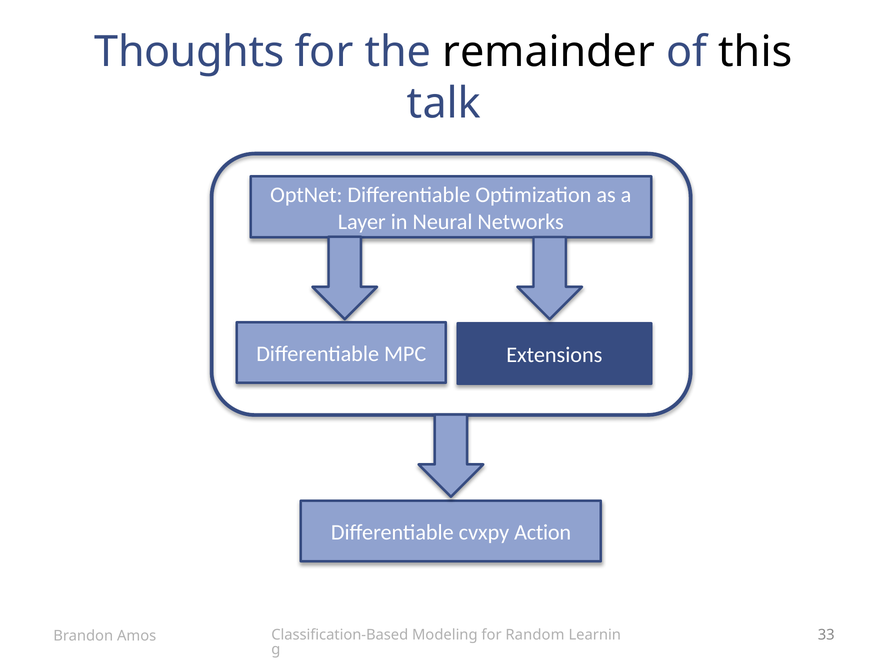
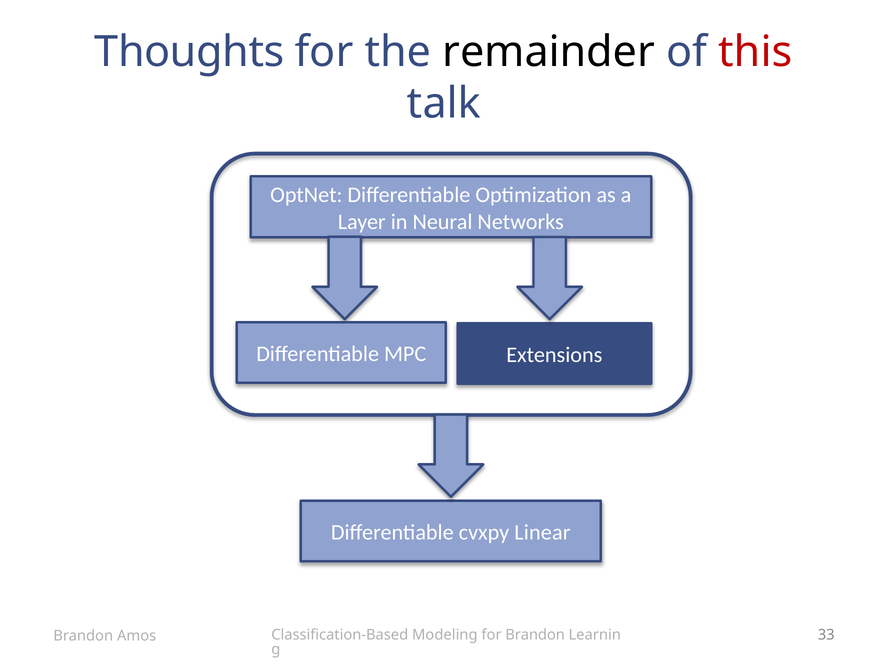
this colour: black -> red (755, 52)
Action: Action -> Linear (542, 533)
for Random: Random -> Brandon (535, 635)
